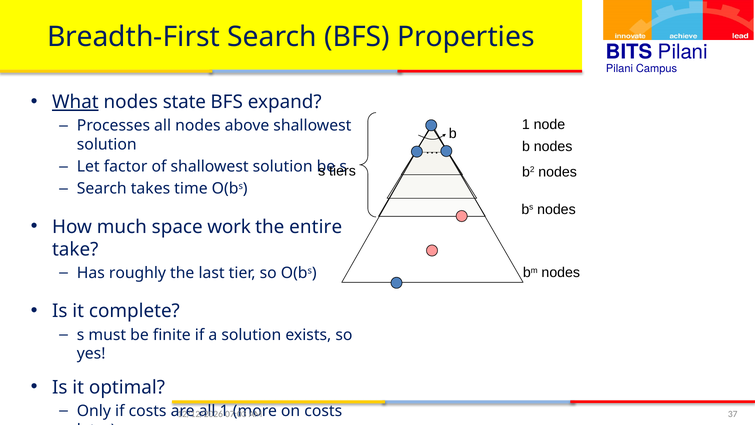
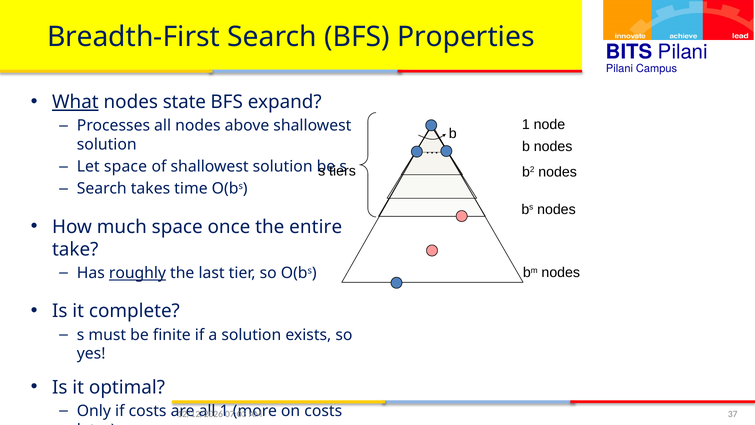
Let factor: factor -> space (126, 167)
work: work -> once (229, 227)
roughly underline: none -> present (137, 273)
